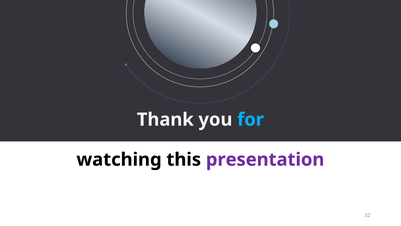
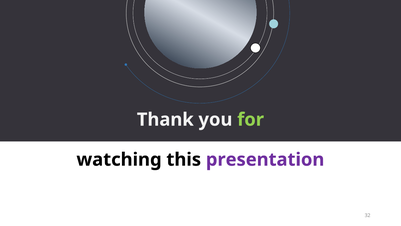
for colour: light blue -> light green (251, 119)
